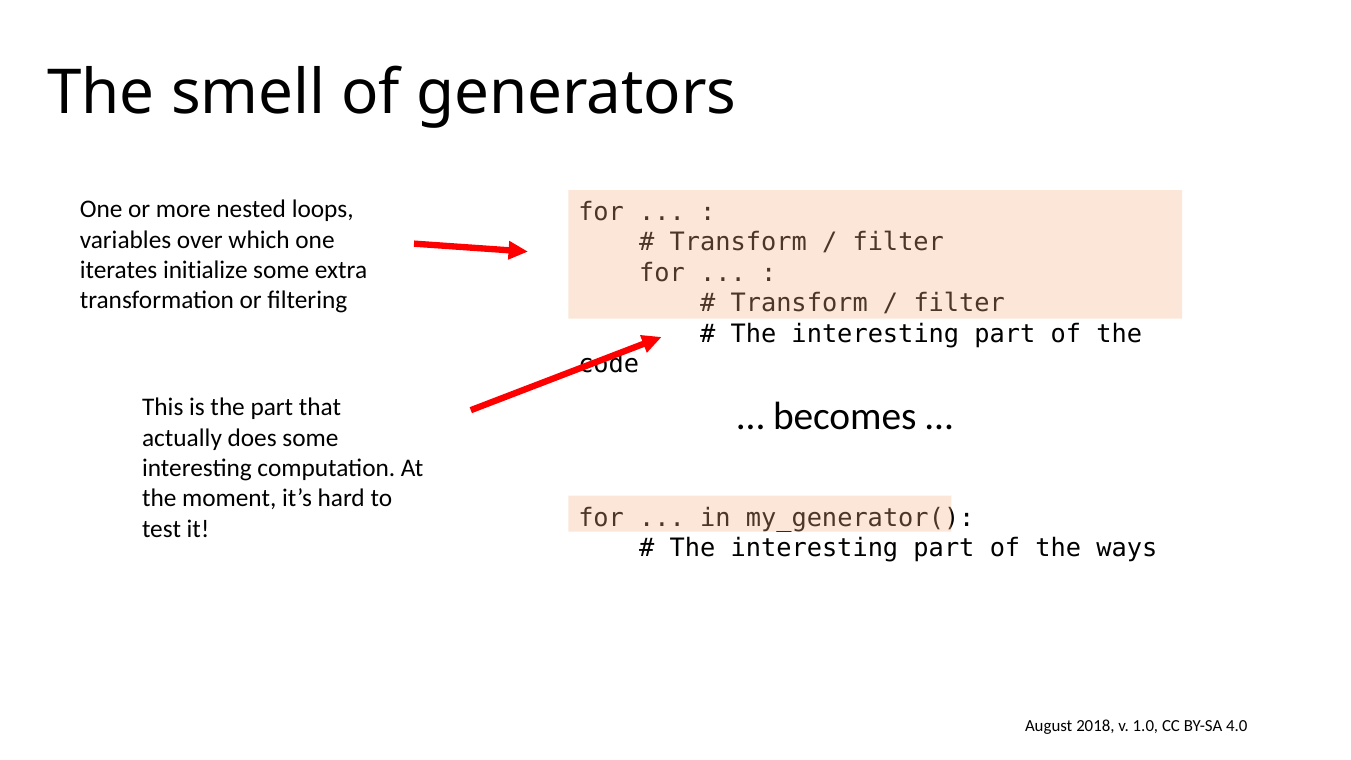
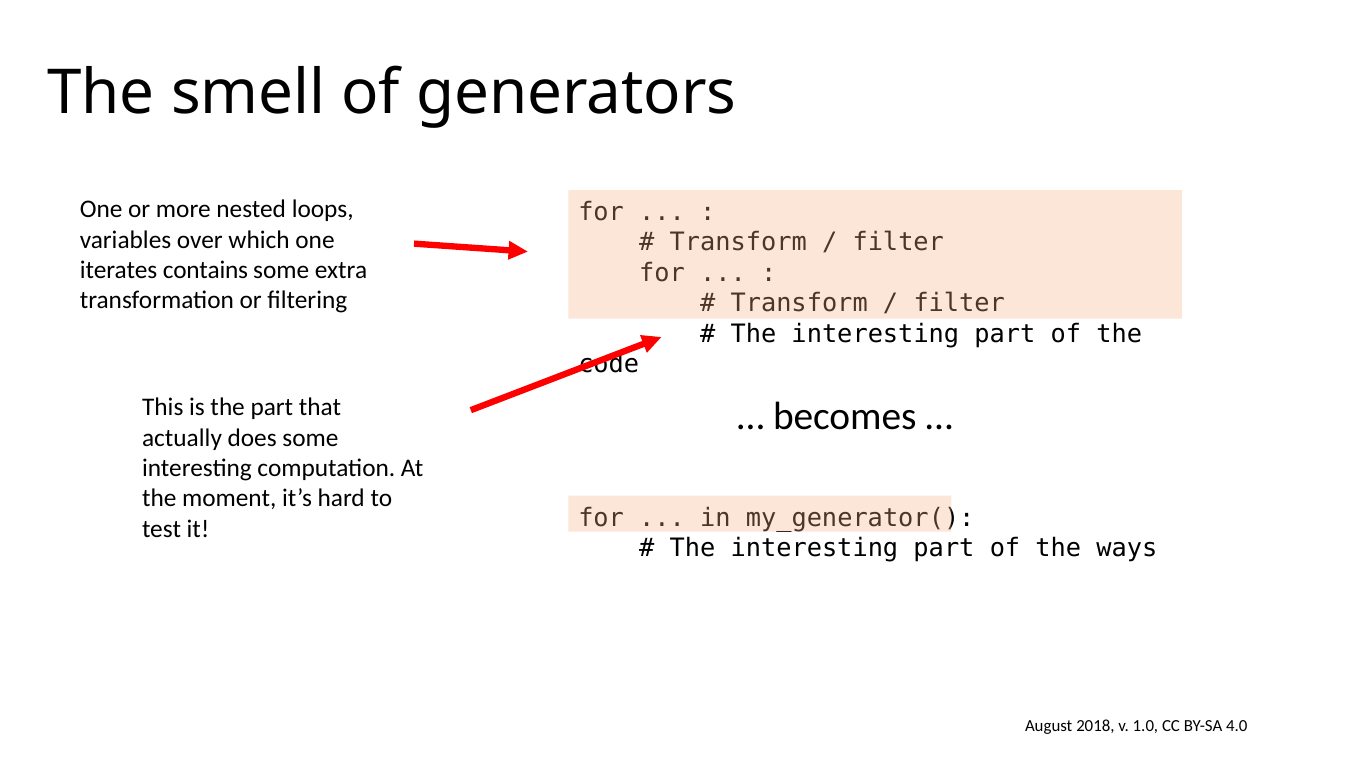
initialize: initialize -> contains (205, 270)
